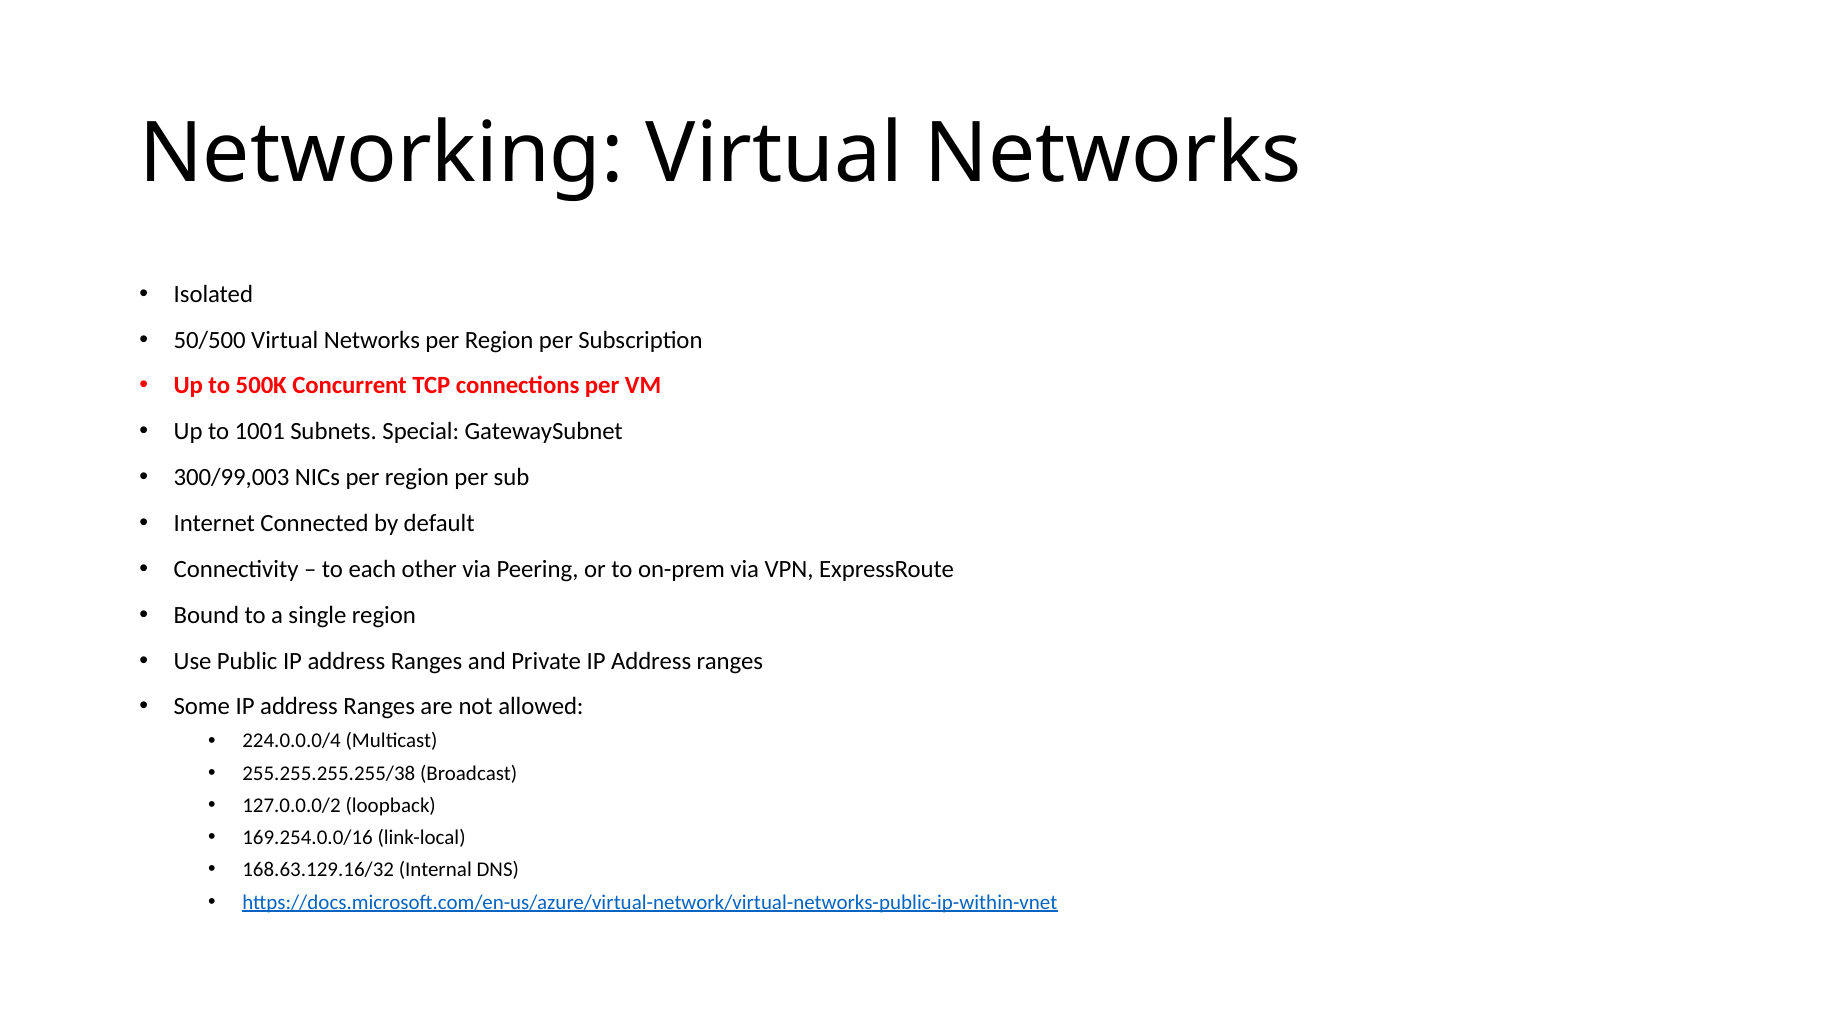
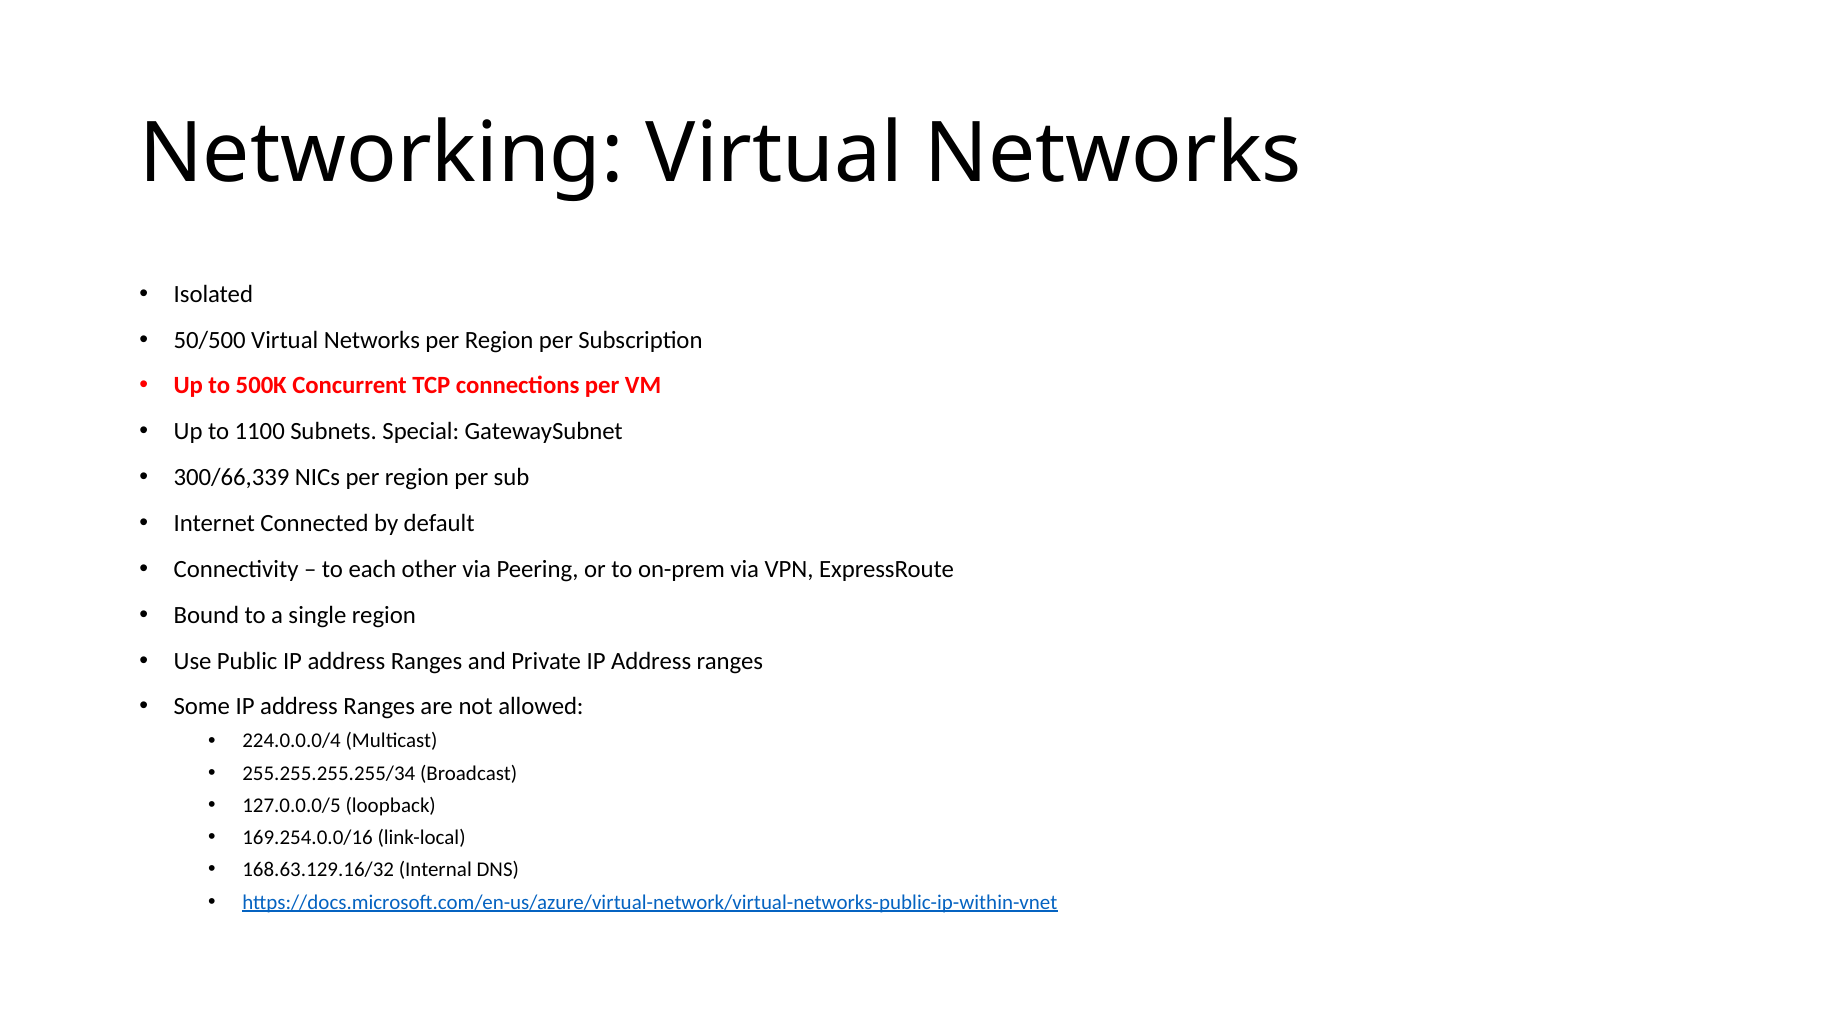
1001: 1001 -> 1100 (260, 432)
300/99,003: 300/99,003 -> 300/66,339 (232, 477)
255.255.255.255/38: 255.255.255.255/38 -> 255.255.255.255/34 (329, 773)
127.0.0.0/2: 127.0.0.0/2 -> 127.0.0.0/5 (291, 805)
